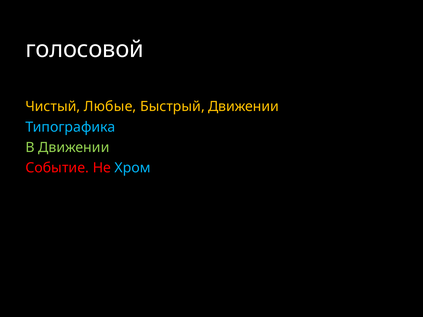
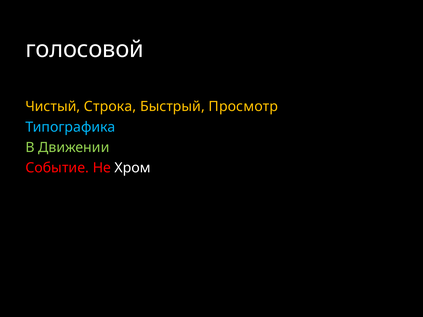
Любые: Любые -> Строка (110, 107)
Быстрый Движении: Движении -> Просмотр (243, 107)
Хром colour: light blue -> white (133, 168)
